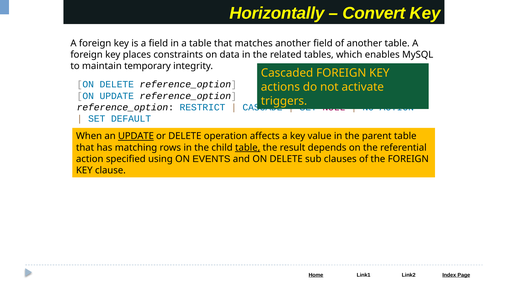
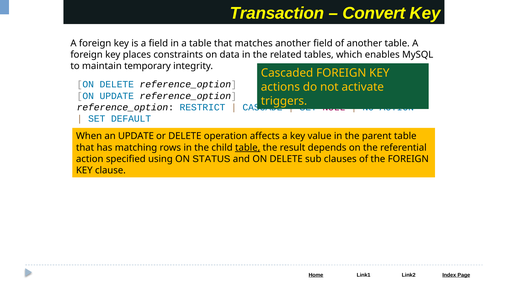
Horizontally: Horizontally -> Transaction (277, 13)
UPDATE underline: present -> none (136, 136)
EVENTS: EVENTS -> STATUS (211, 159)
